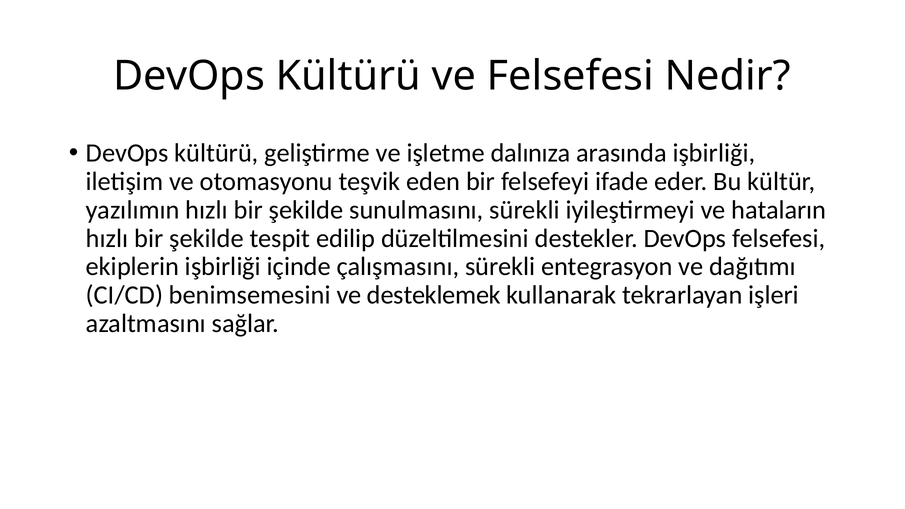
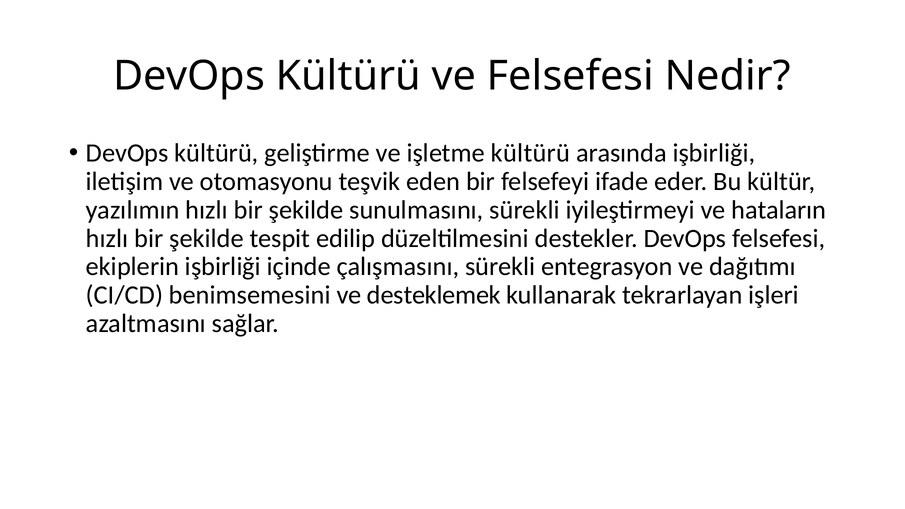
işletme dalınıza: dalınıza -> kültürü (530, 153)
